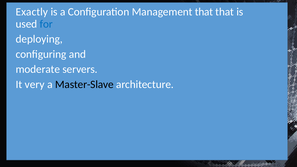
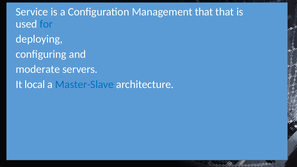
Exactly: Exactly -> Service (32, 12)
very: very -> local (35, 84)
Master-Slave colour: black -> blue (84, 84)
